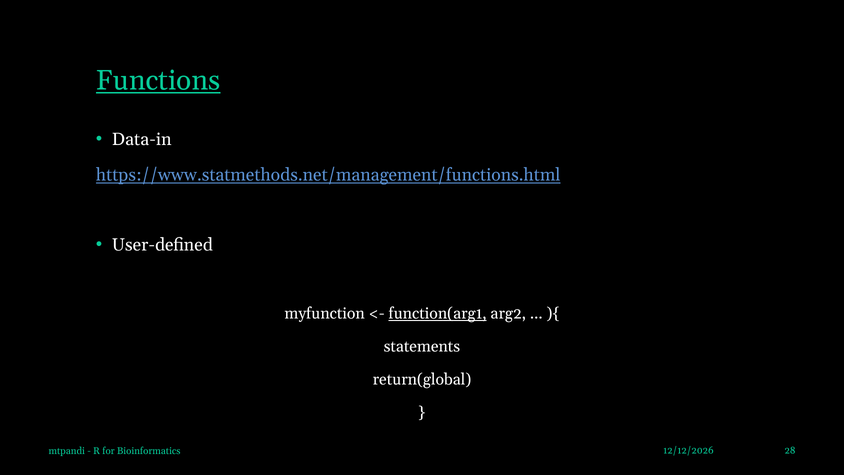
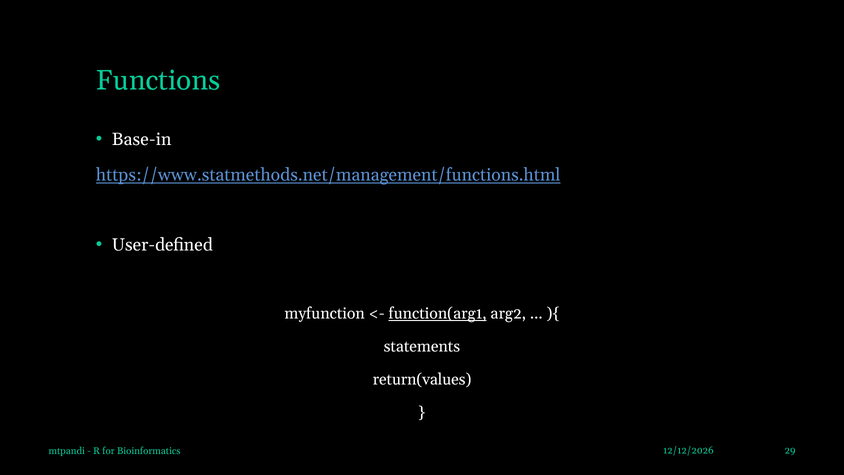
Functions underline: present -> none (158, 81)
Data-in: Data-in -> Base-in (142, 139)
return(global: return(global -> return(values (422, 379)
28: 28 -> 29 (790, 450)
